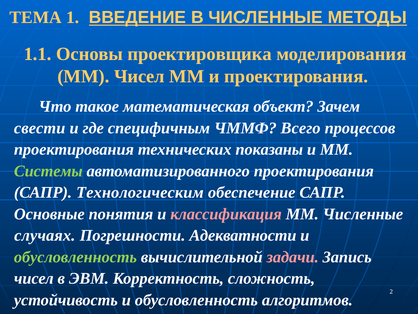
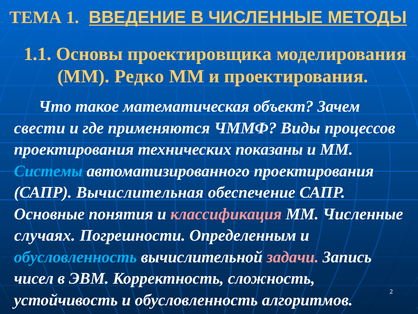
ММ Чисел: Чисел -> Редко (139, 76)
специфичным: специфичным -> применяются (159, 128)
Всего: Всего -> Виды (301, 128)
Системы colour: light green -> light blue (48, 171)
Технологическим: Технологическим -> Вычислительная (140, 192)
Адекватности: Адекватности -> Определенным (243, 235)
обусловленность colour: light green -> light blue (75, 257)
